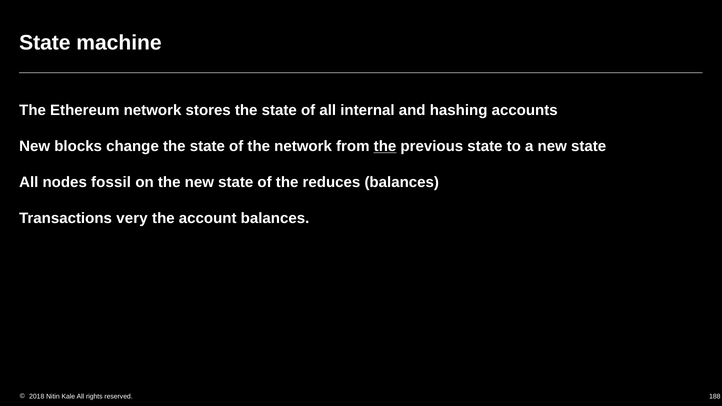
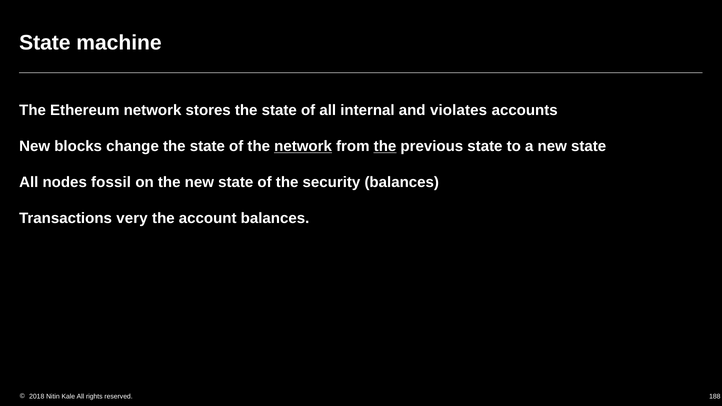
hashing: hashing -> violates (459, 110)
network underline: none -> present (303, 146)
reduces: reduces -> security (331, 182)
